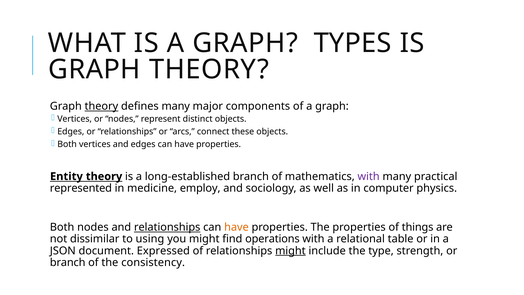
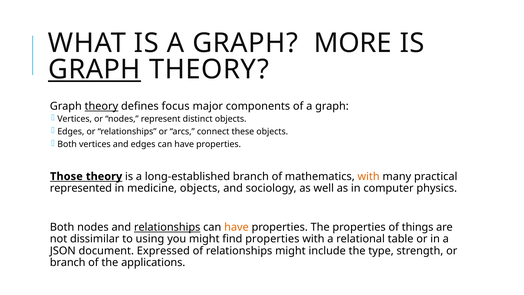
TYPES: TYPES -> MORE (353, 43)
GRAPH underline: none -> present (94, 69)
defines many: many -> focus (176, 106)
Entity: Entity -> Those (66, 176)
with colour: purple -> orange (369, 176)
medicine employ: employ -> objects (200, 188)
find operations: operations -> properties (272, 239)
might underline: present -> none (290, 251)
consistency: consistency -> applications (153, 262)
